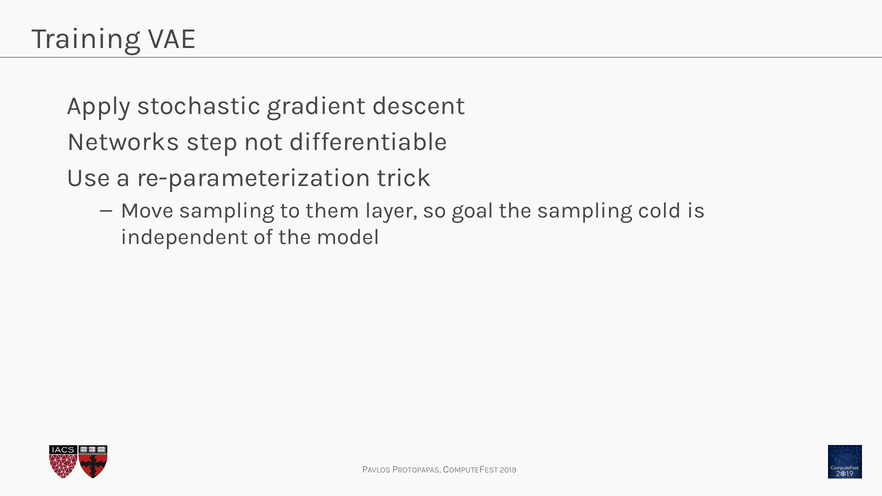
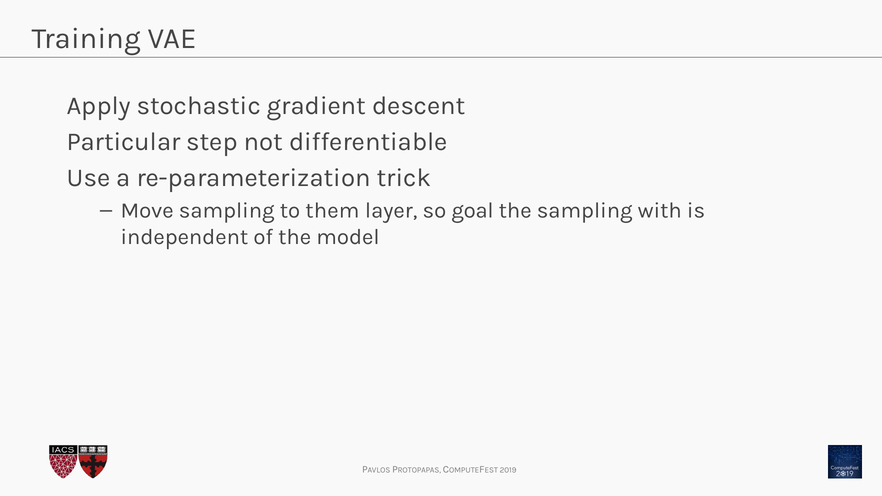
Networks: Networks -> Particular (124, 142)
cold: cold -> with (660, 211)
